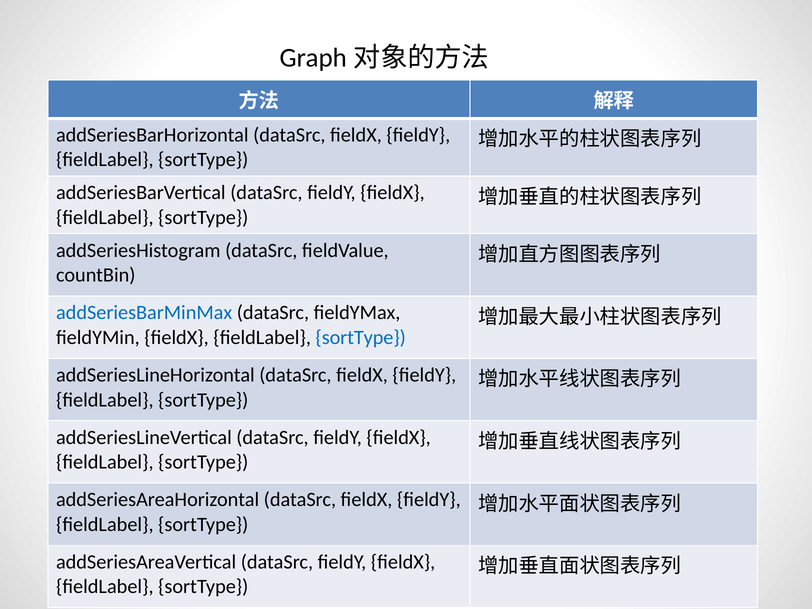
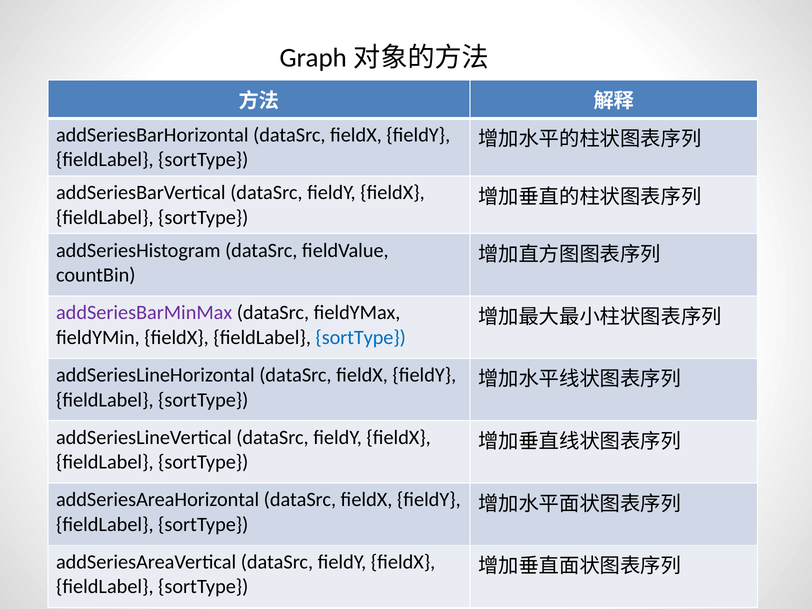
addSeriesBarMinMax colour: blue -> purple (144, 313)
